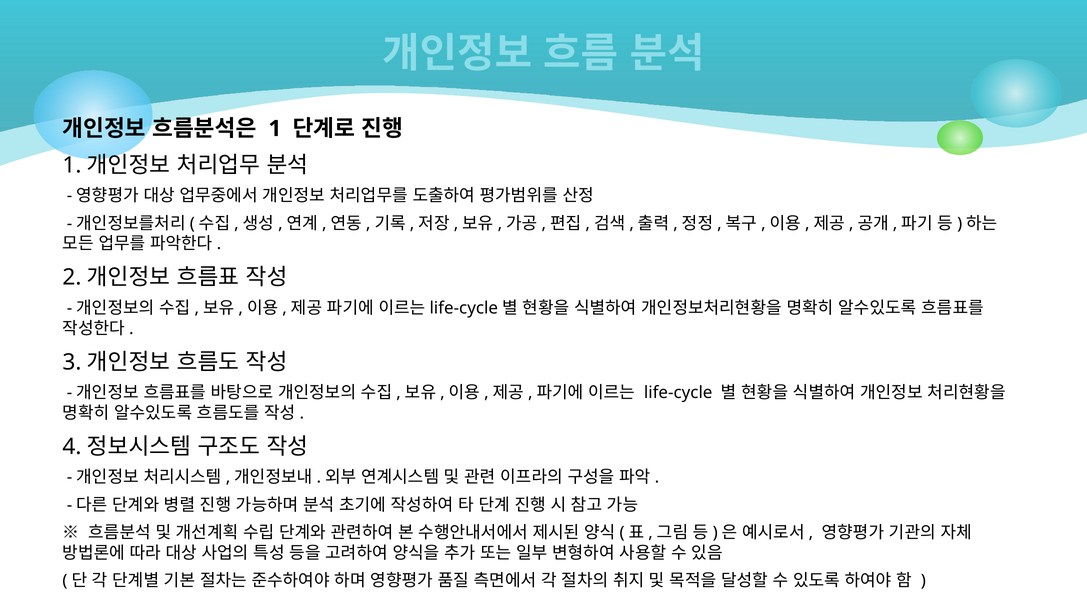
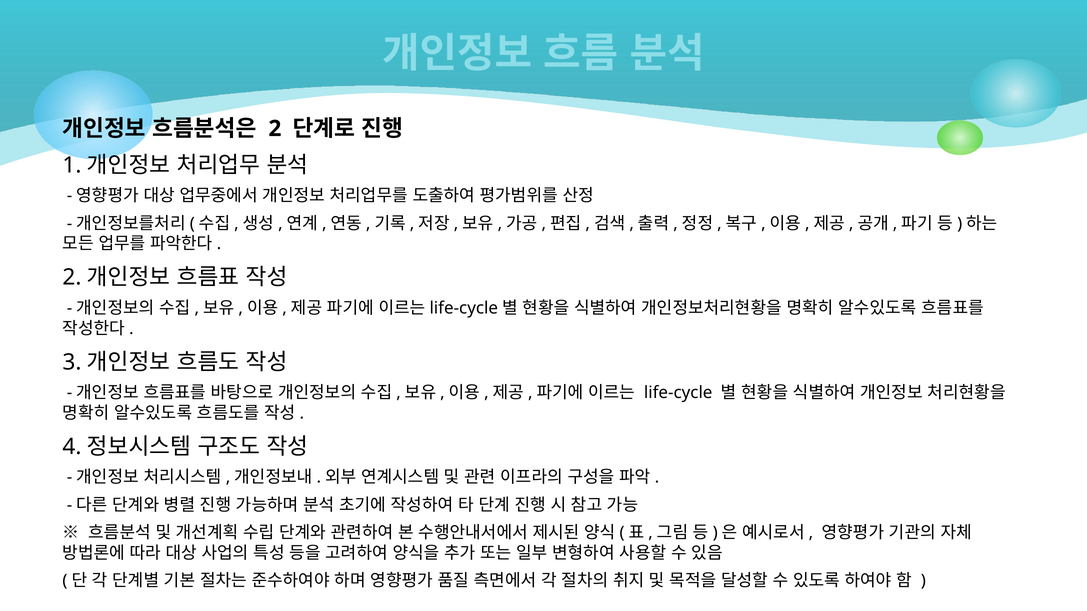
1: 1 -> 2 (275, 129)
